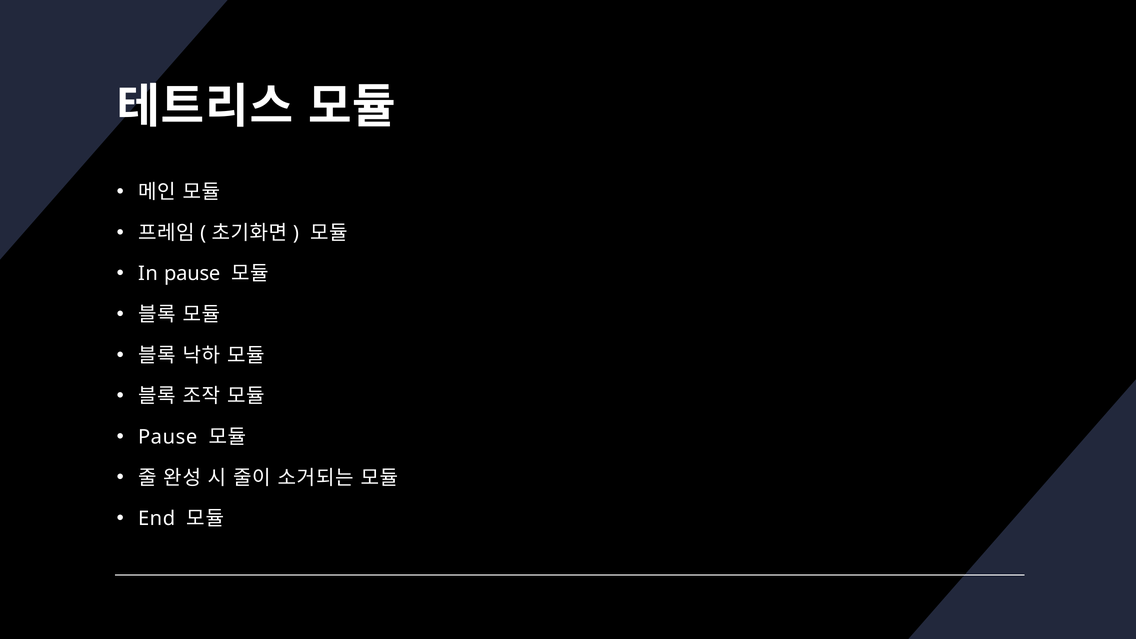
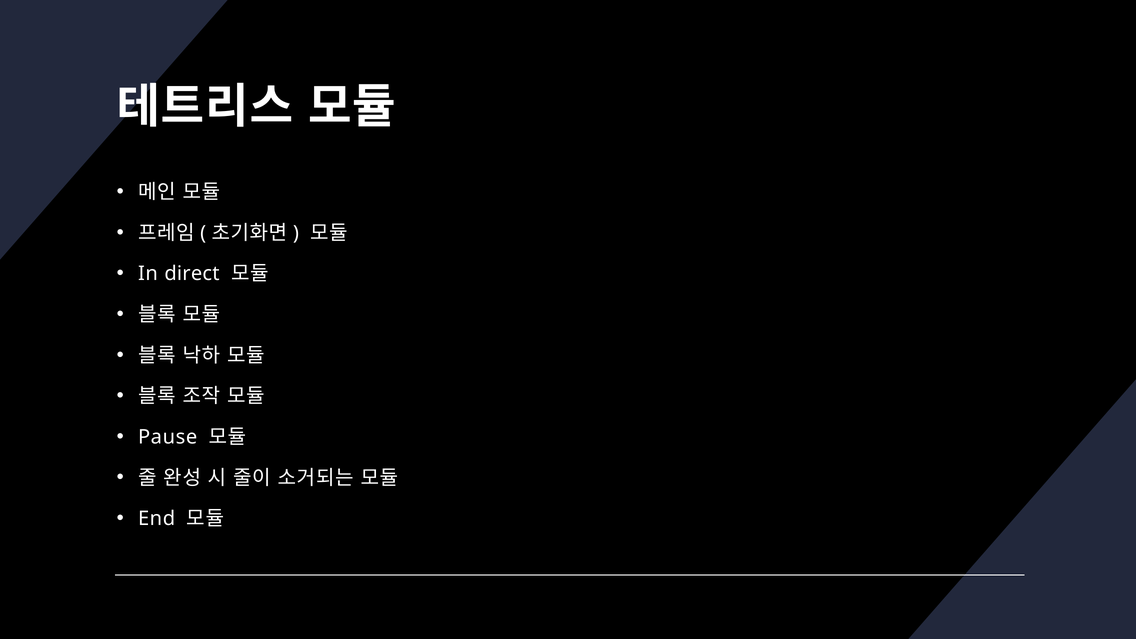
In pause: pause -> direct (192, 274)
